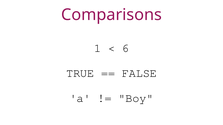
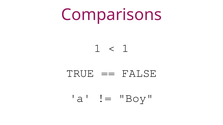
6: 6 -> 1 (125, 48)
